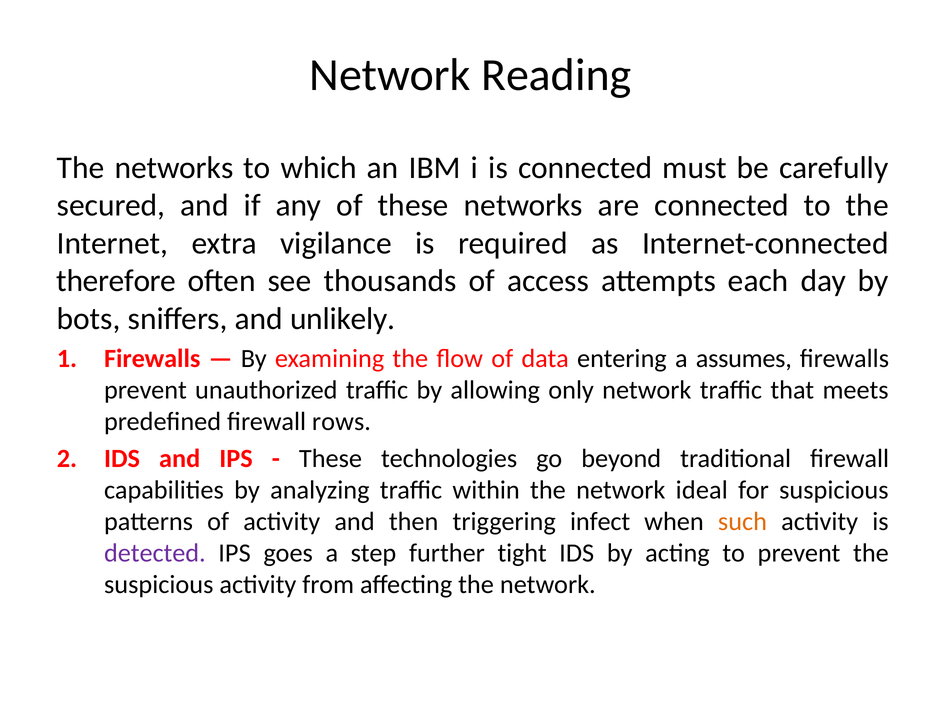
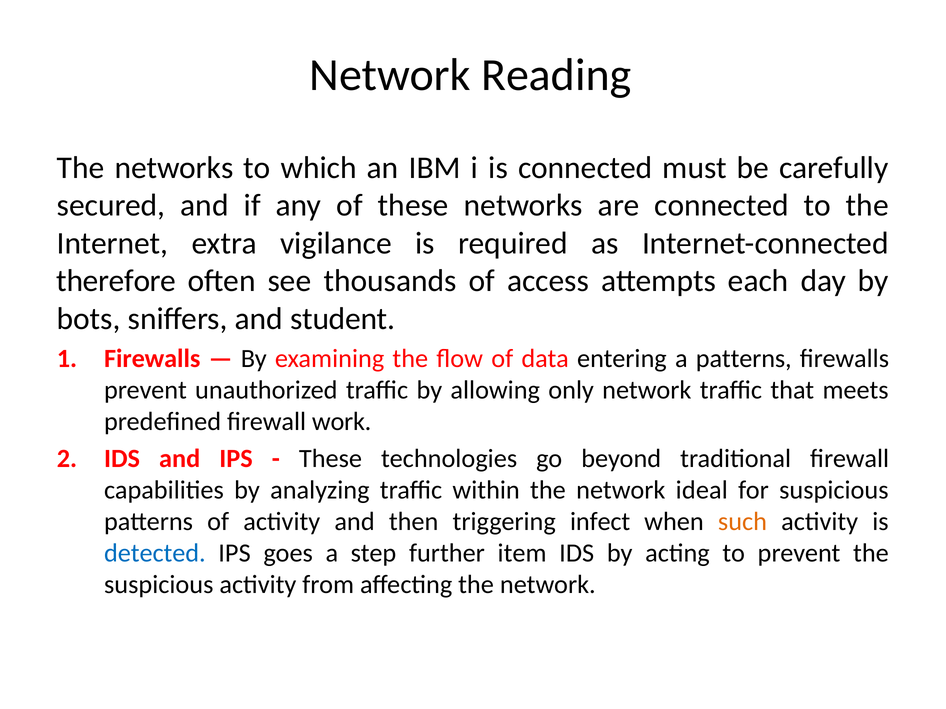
unlikely: unlikely -> student (343, 319)
a assumes: assumes -> patterns (744, 359)
rows: rows -> work (342, 422)
detected colour: purple -> blue (155, 553)
tight: tight -> item (522, 553)
